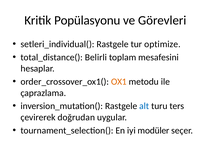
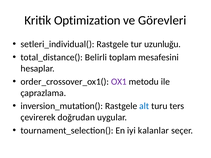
Popülasyonu: Popülasyonu -> Optimization (87, 20)
optimize: optimize -> uzunluğu (163, 44)
OX1 colour: orange -> purple (119, 82)
modüler: modüler -> kalanlar (153, 131)
